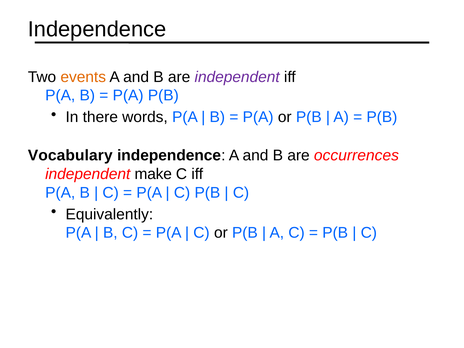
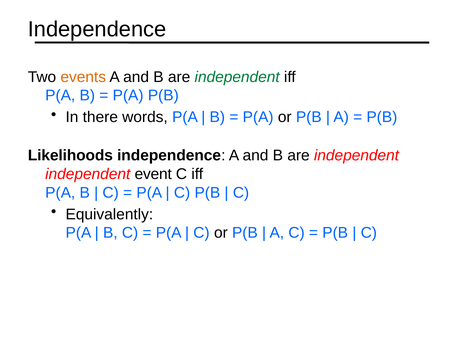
independent colour: purple -> green (237, 77)
Vocabulary: Vocabulary -> Likelihoods (70, 156)
occurrences: occurrences -> independent (356, 156)
make: make -> event (153, 174)
